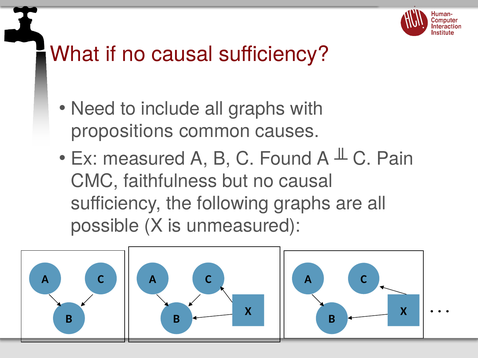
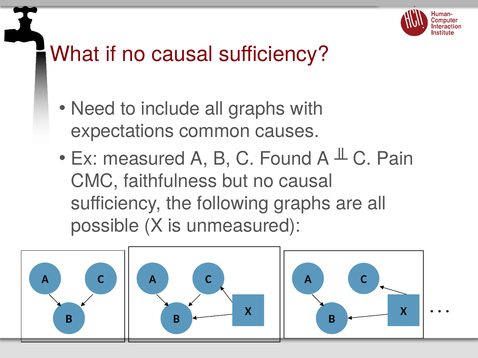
propositions: propositions -> expectations (122, 131)
